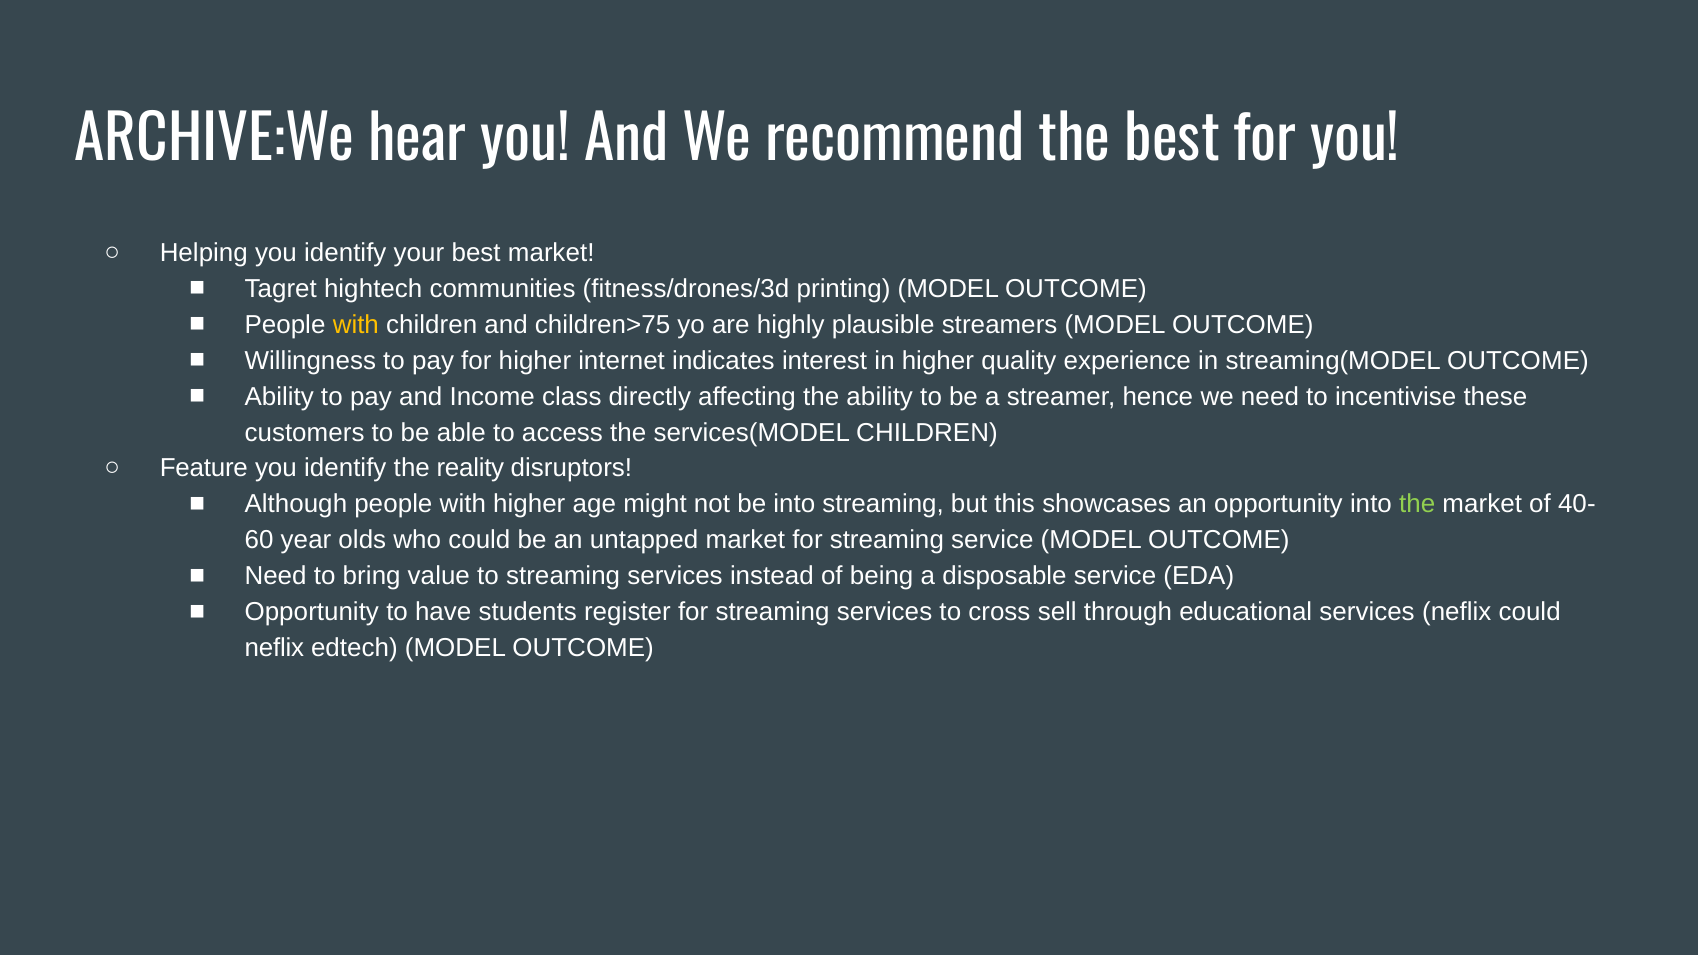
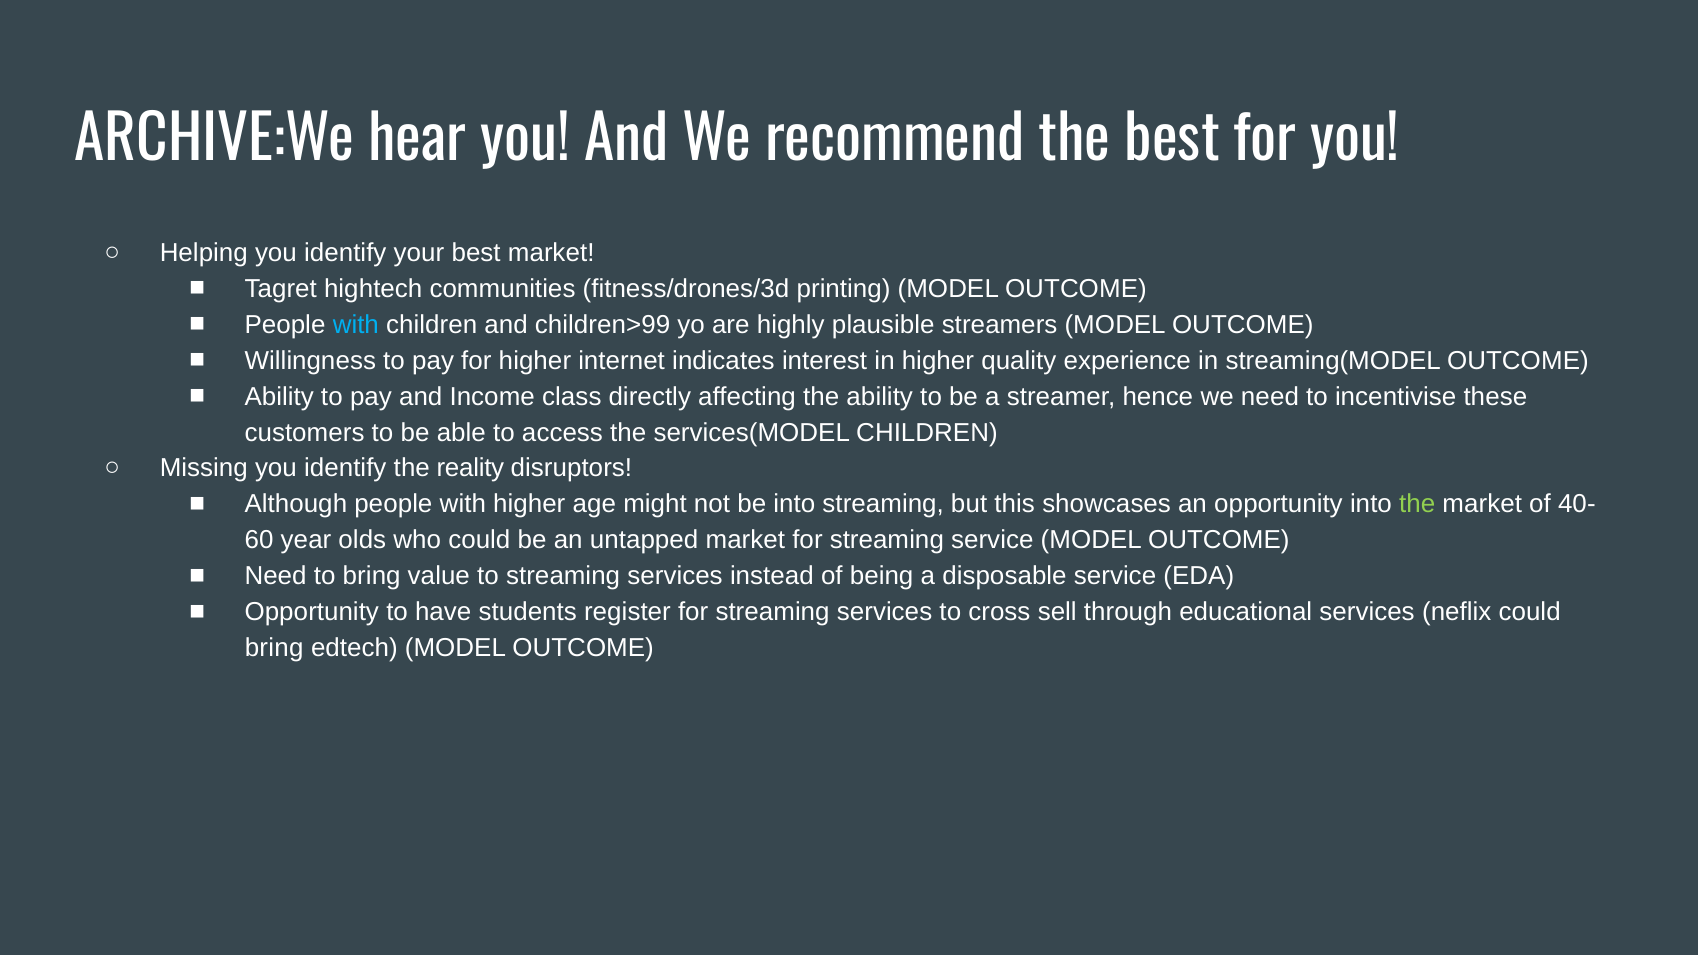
with colour: yellow -> light blue (356, 325)
children>75: children>75 -> children>99 (603, 325)
Feature: Feature -> Missing (204, 468)
neflix: neflix -> bring (274, 648)
